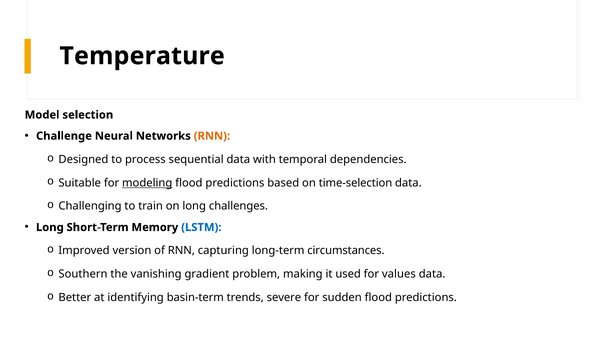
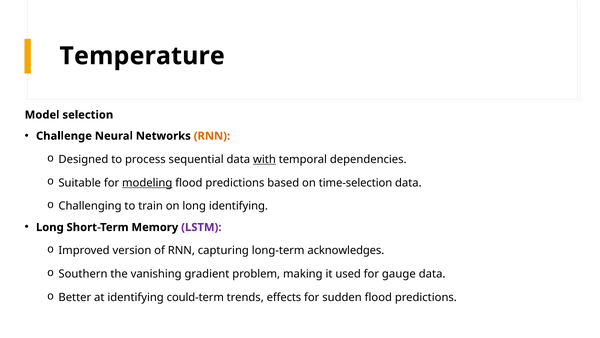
with underline: none -> present (264, 159)
long challenges: challenges -> identifying (238, 206)
LSTM colour: blue -> purple (201, 227)
circumstances: circumstances -> acknowledges (346, 250)
values: values -> gauge (399, 274)
basin-term: basin-term -> could-term (195, 297)
severe: severe -> effects (284, 297)
